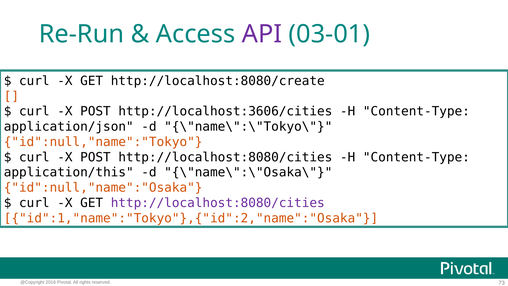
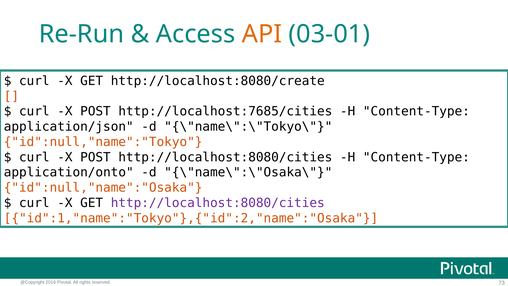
API colour: purple -> orange (262, 34)
http://localhost:3606/cities: http://localhost:3606/cities -> http://localhost:7685/cities (225, 111)
application/this: application/this -> application/onto (69, 172)
